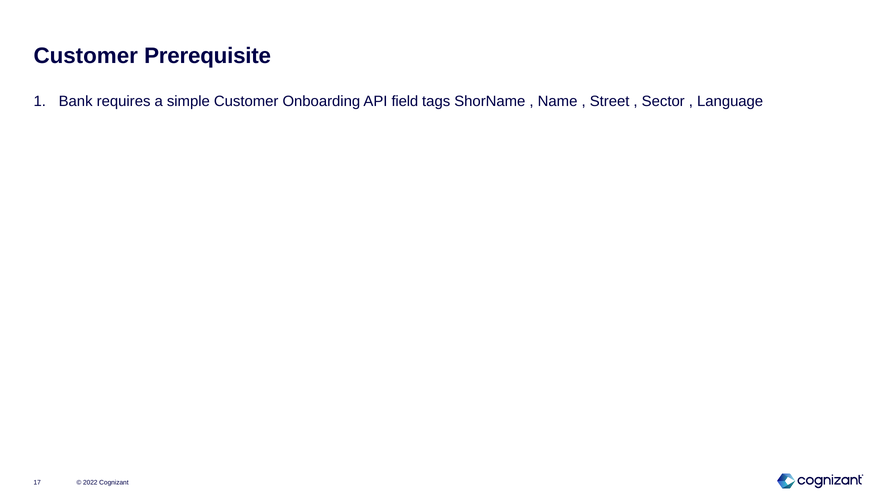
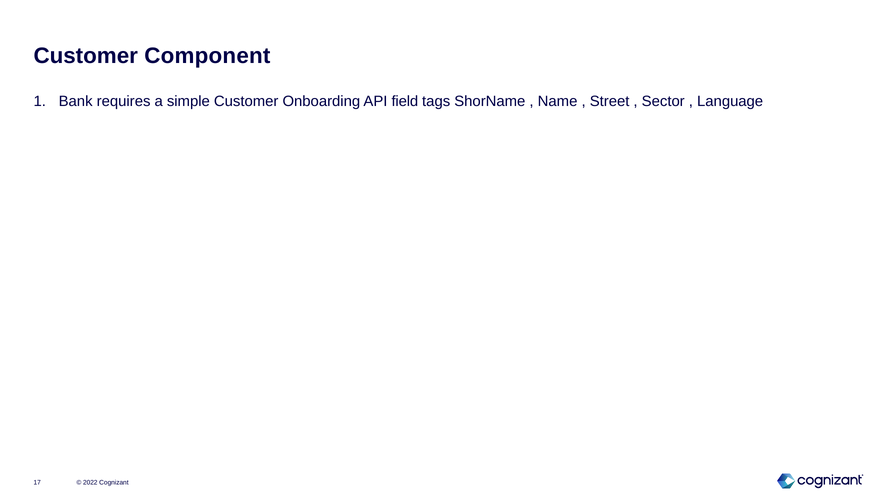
Prerequisite: Prerequisite -> Component (207, 56)
